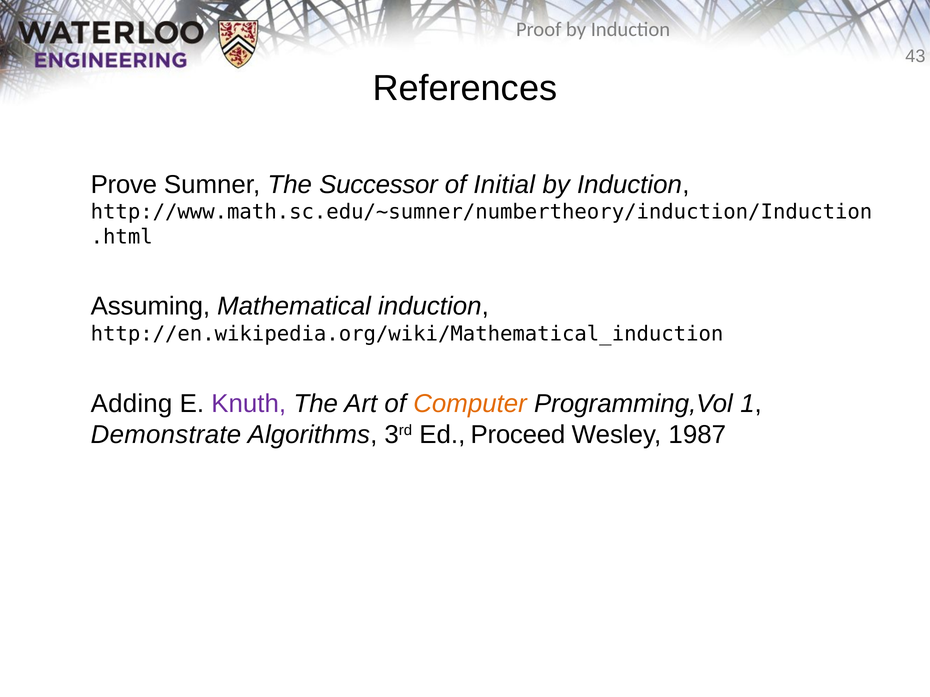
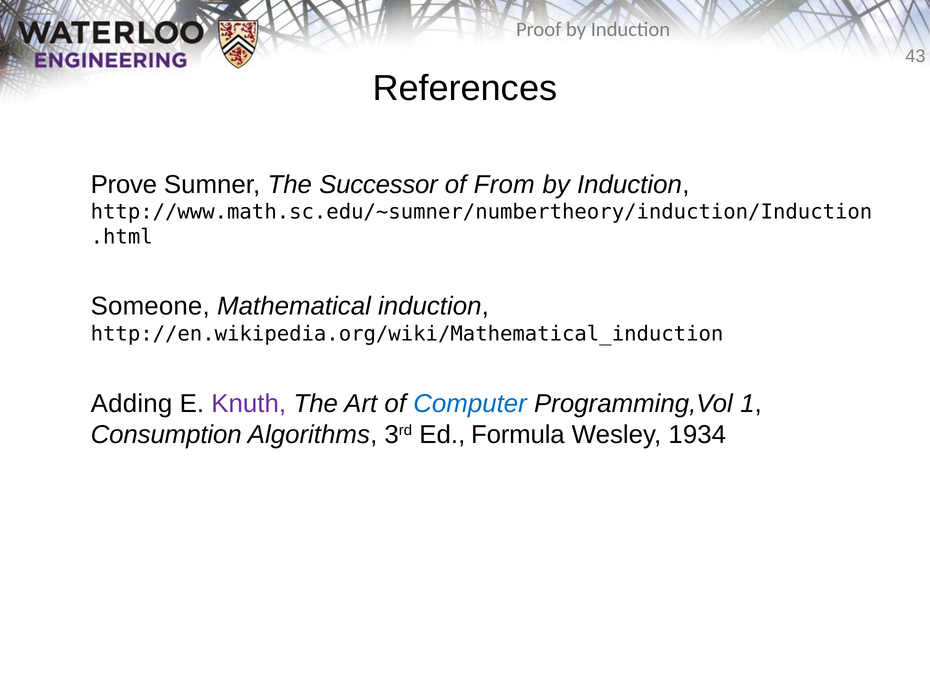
Initial: Initial -> From (504, 185)
Assuming: Assuming -> Someone (150, 307)
Computer colour: orange -> blue (470, 404)
Demonstrate: Demonstrate -> Consumption (166, 435)
Proceed: Proceed -> Formula (518, 435)
1987: 1987 -> 1934 (697, 435)
